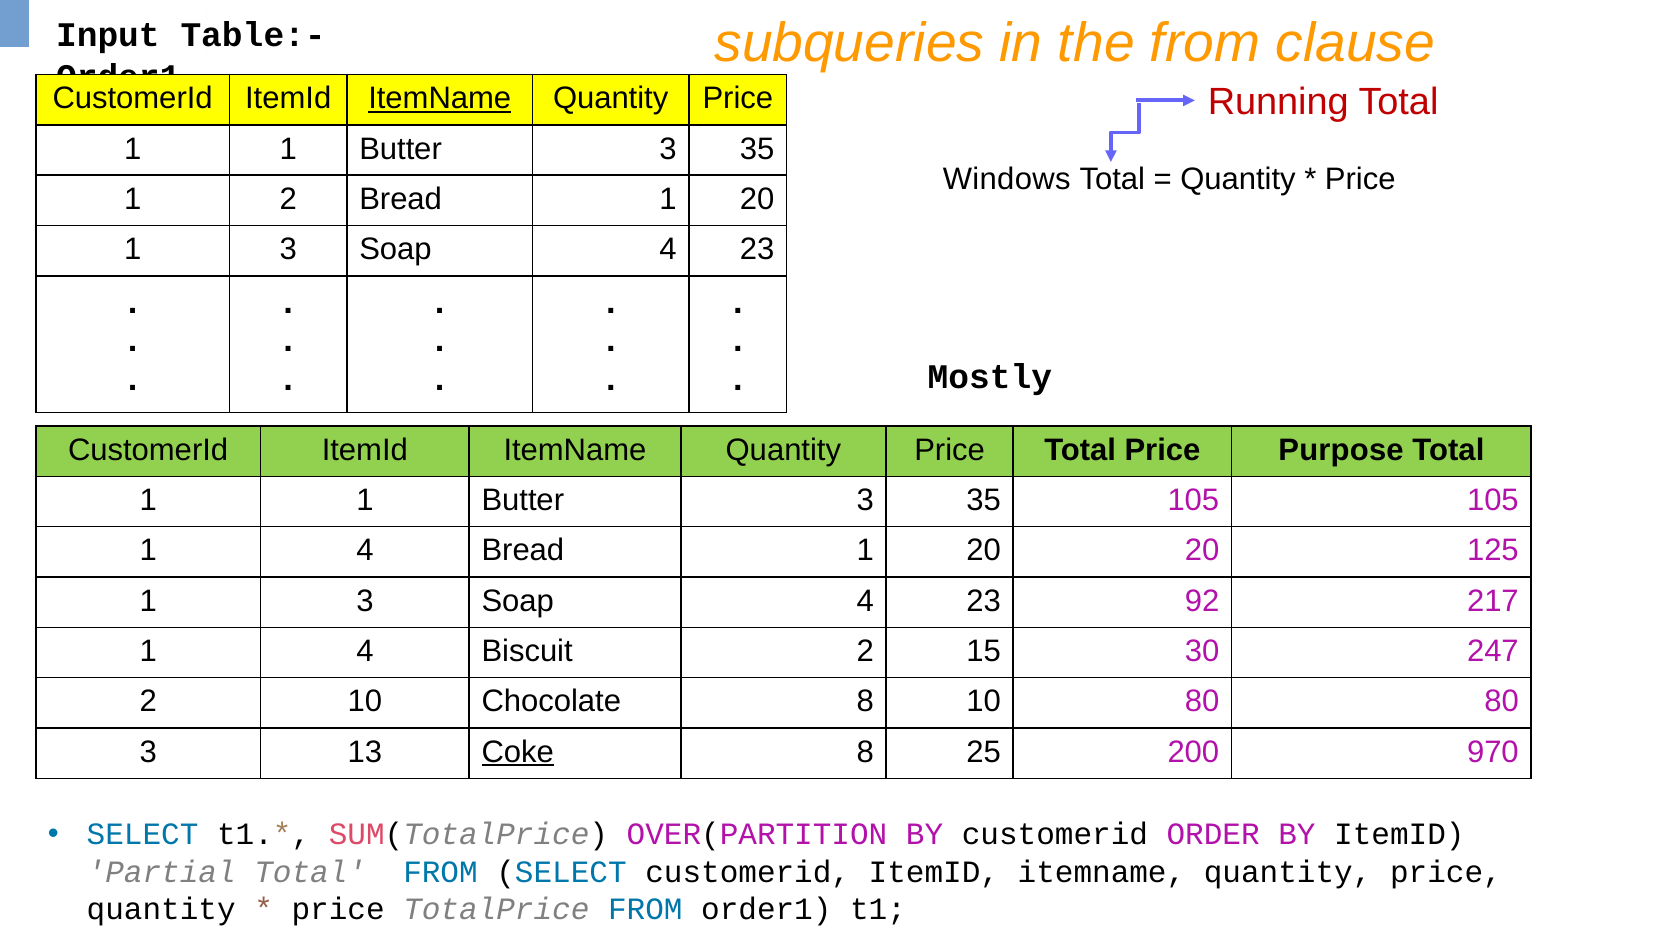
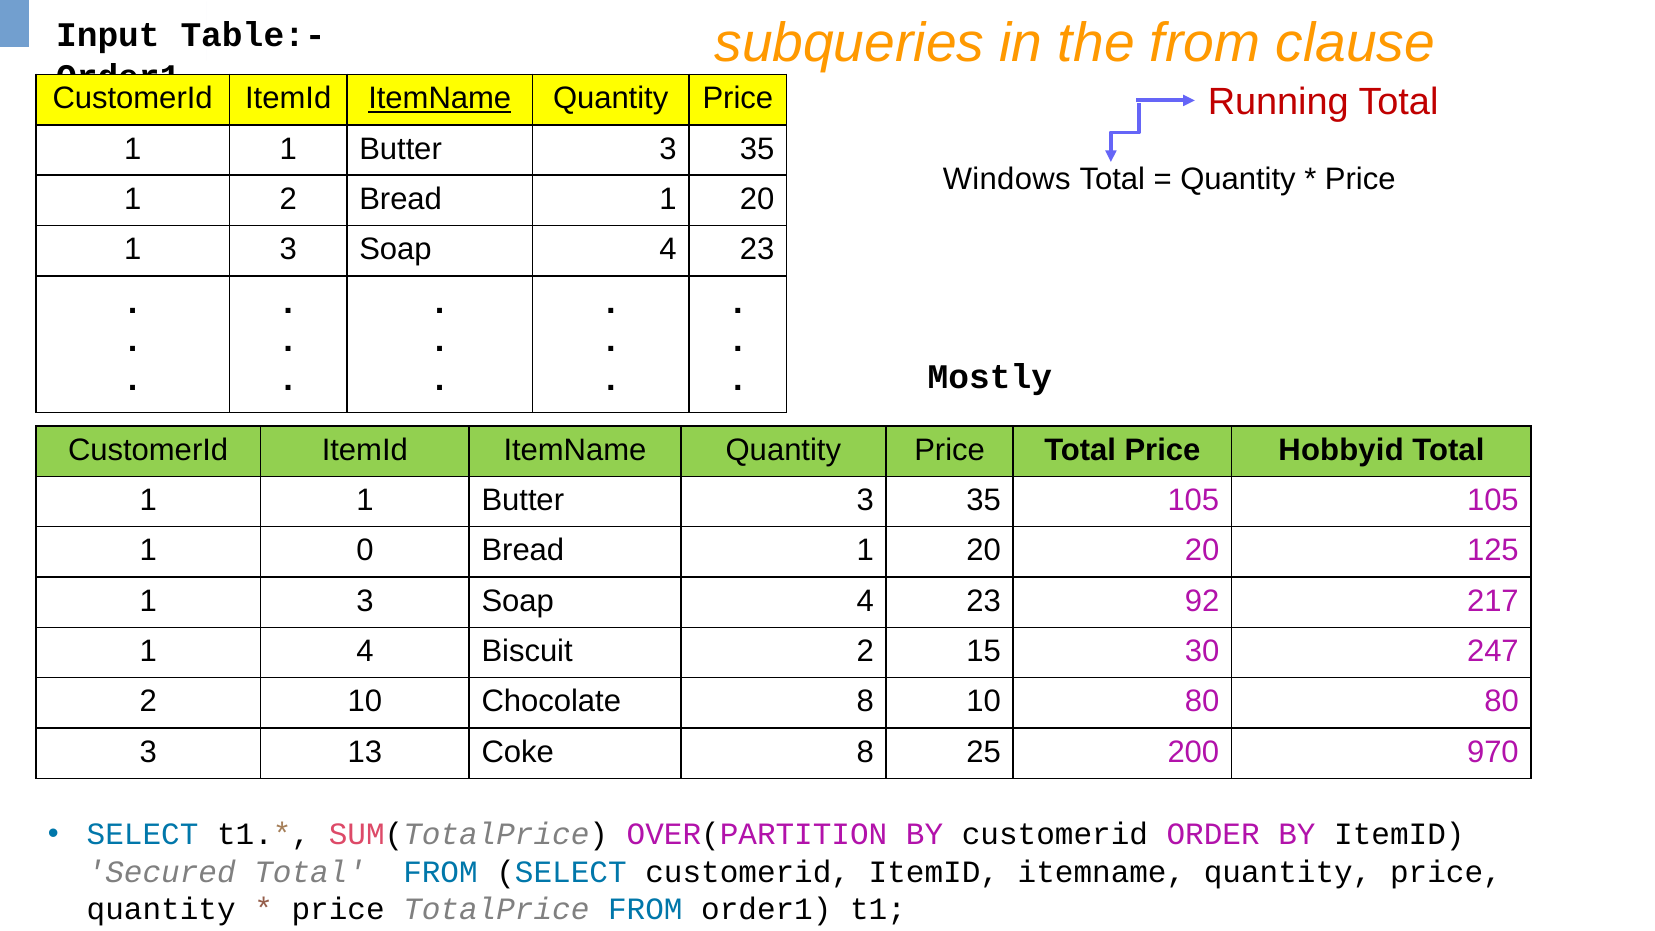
Purpose: Purpose -> Hobbyid (1341, 450)
4: 4 -> 0 (365, 551)
Coke underline: present -> none (518, 752)
Partial: Partial -> Secured (161, 872)
